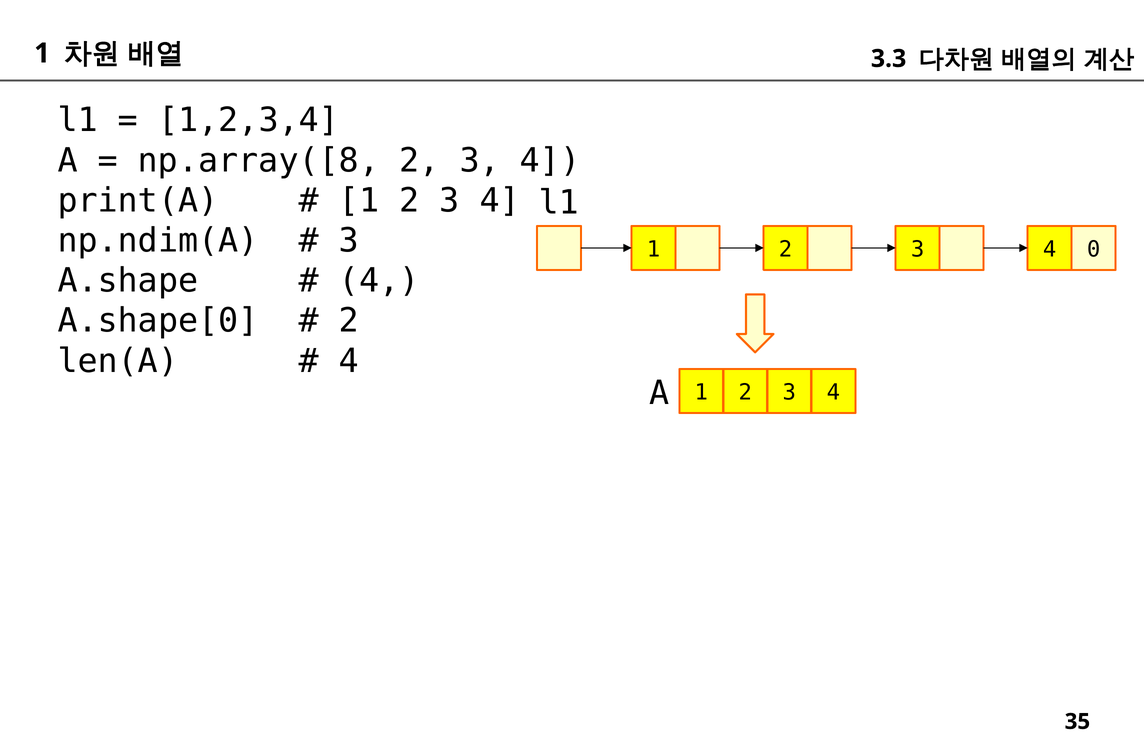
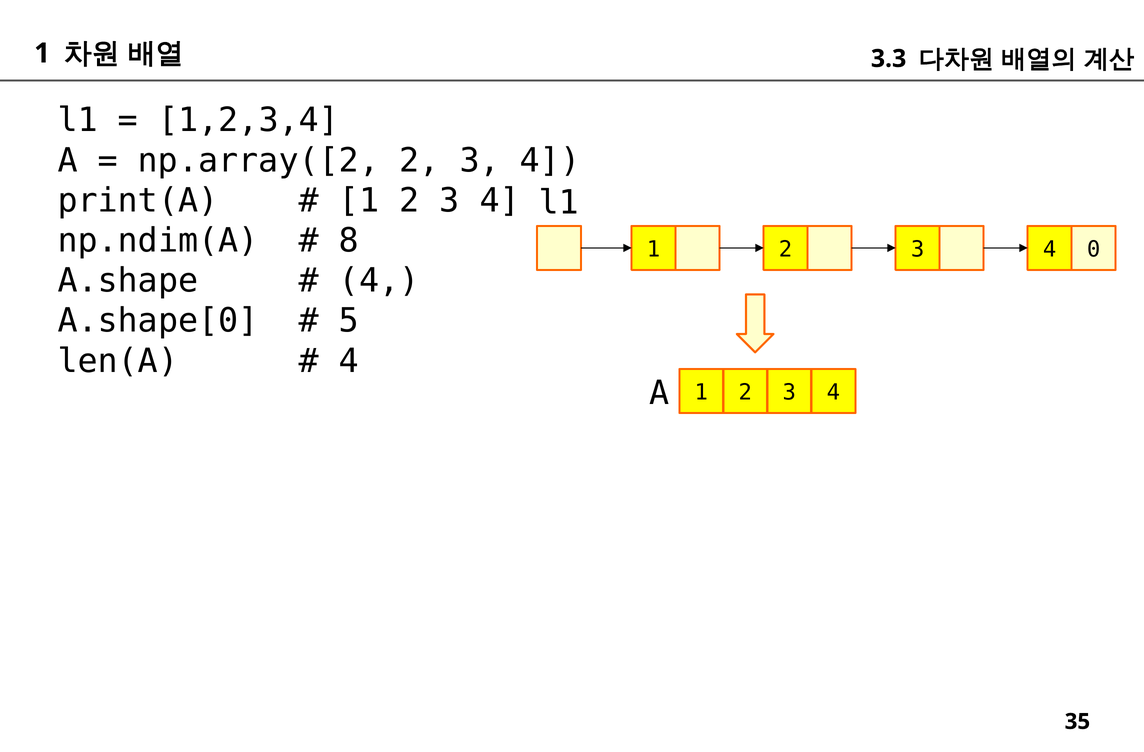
np.array([8: np.array([8 -> np.array([2 (258, 160)
3: 3 -> 8 (349, 241)
2: 2 -> 5 (349, 321)
